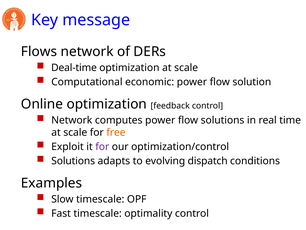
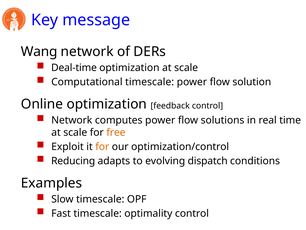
Flows: Flows -> Wang (39, 51)
Computational economic: economic -> timescale (150, 82)
for colour: purple -> orange (102, 146)
Solutions: Solutions -> Reducing (73, 161)
